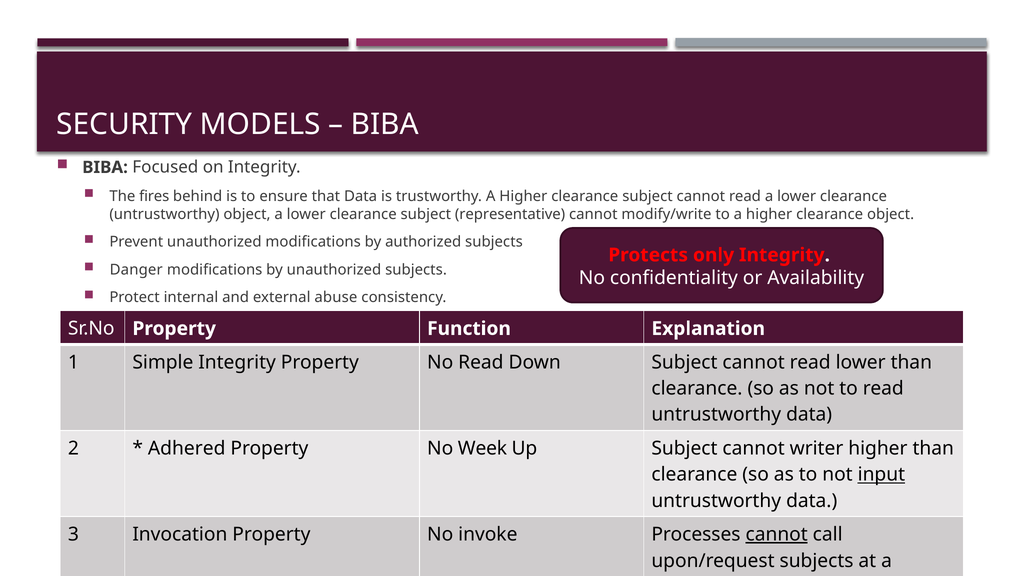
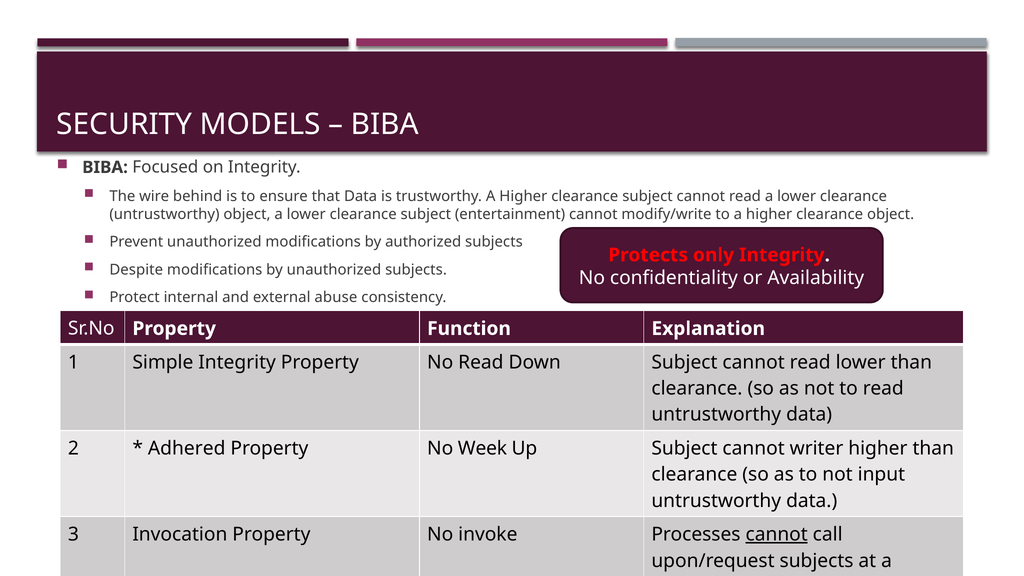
fires: fires -> wire (154, 196)
representative: representative -> entertainment (510, 214)
Danger: Danger -> Despite (136, 270)
input underline: present -> none (881, 475)
